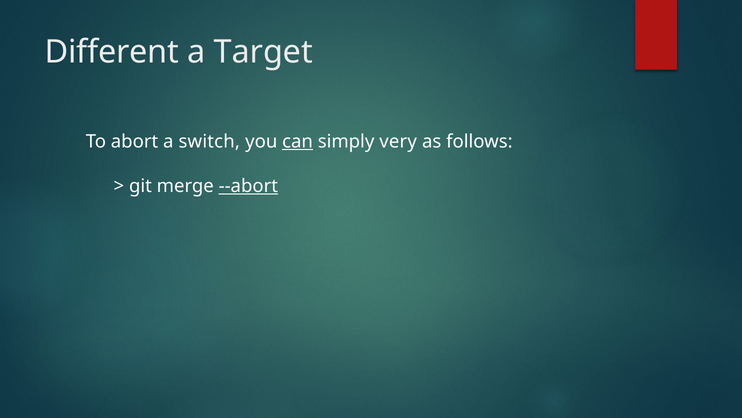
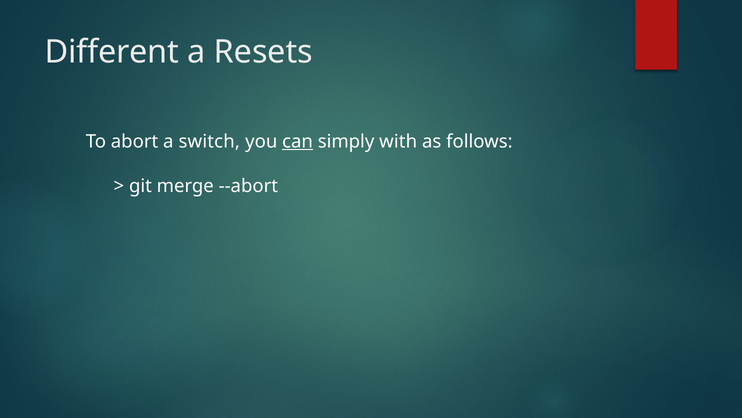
Target: Target -> Resets (263, 52)
very: very -> with (398, 141)
--abort underline: present -> none (248, 186)
